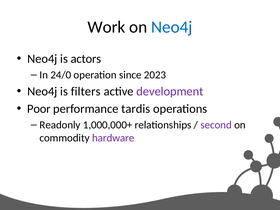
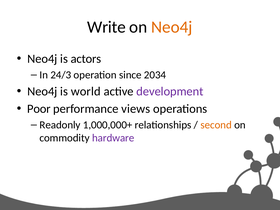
Work: Work -> Write (106, 27)
Neo4j colour: blue -> orange (172, 27)
24/0: 24/0 -> 24/3 (61, 75)
2023: 2023 -> 2034 (155, 75)
filters: filters -> world (86, 91)
tardis: tardis -> views (136, 109)
second colour: purple -> orange (216, 125)
